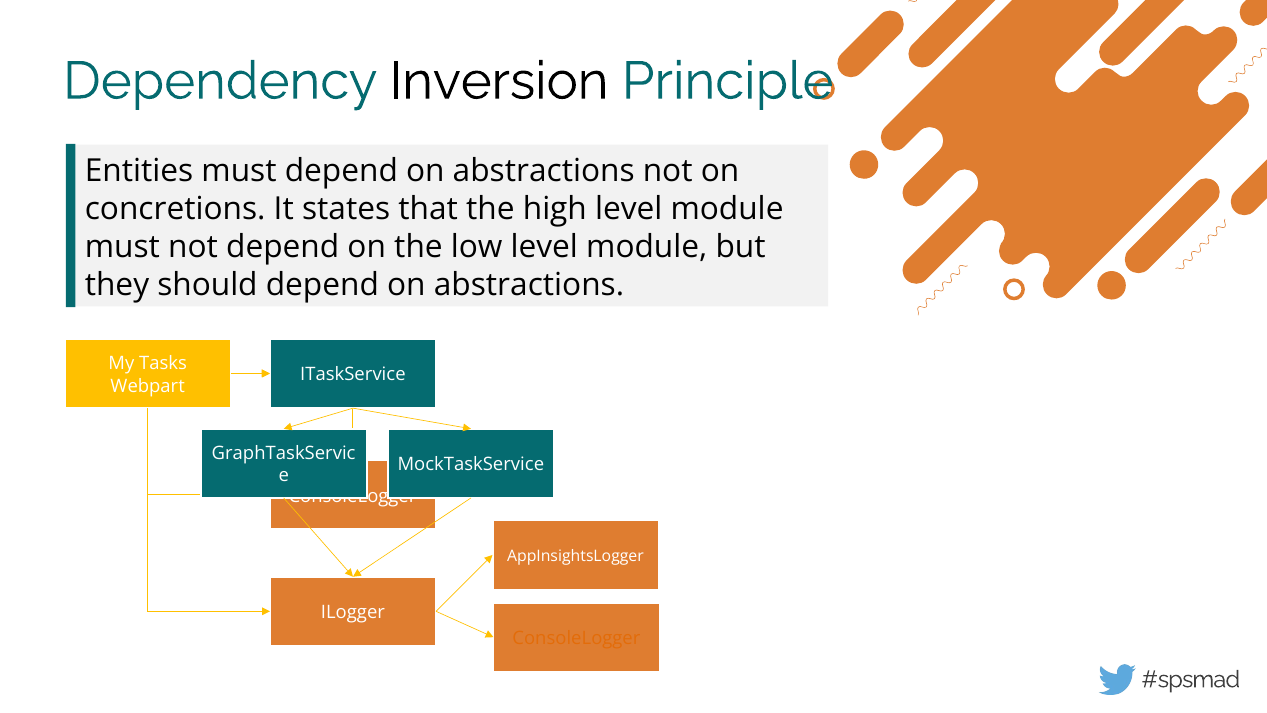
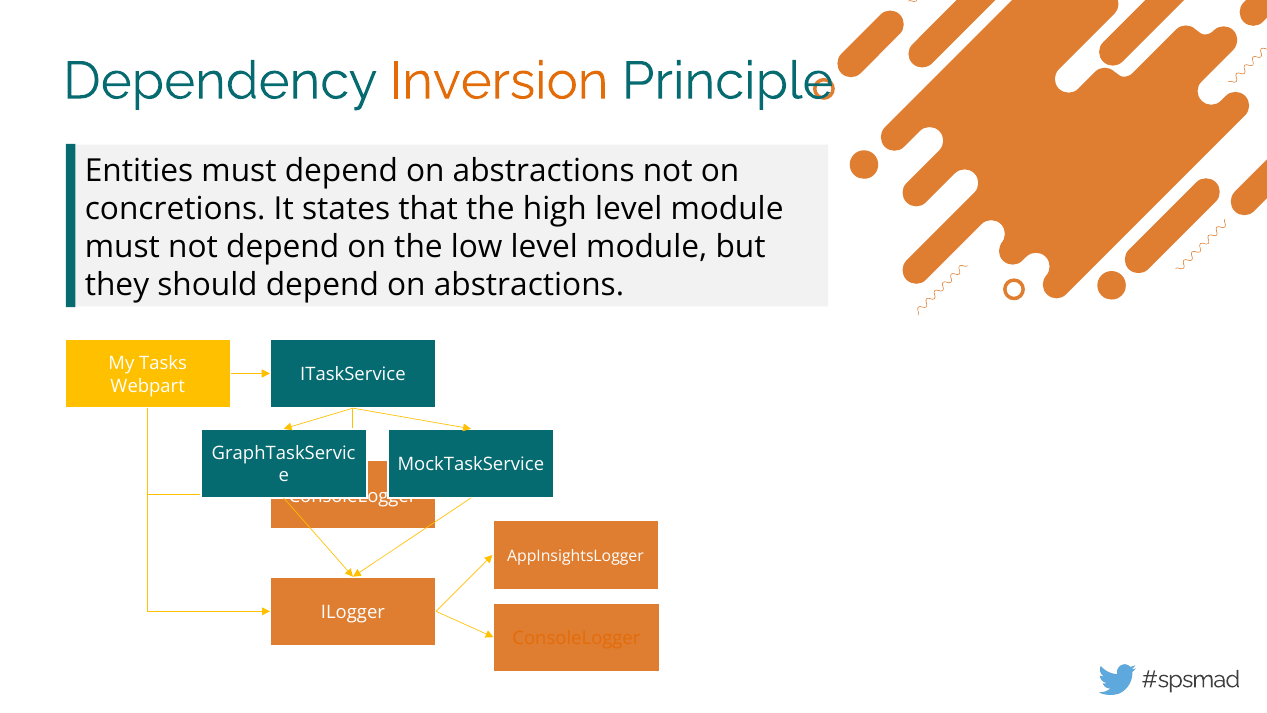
Inversion colour: black -> orange (499, 81)
